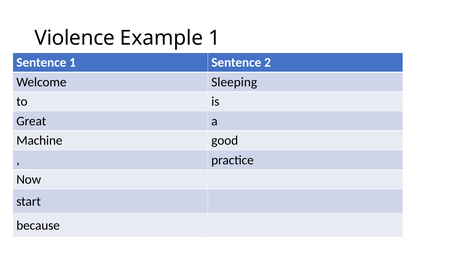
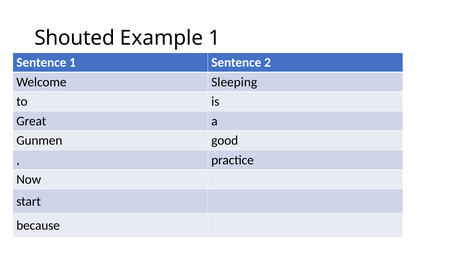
Violence: Violence -> Shouted (75, 38)
Machine: Machine -> Gunmen (39, 141)
